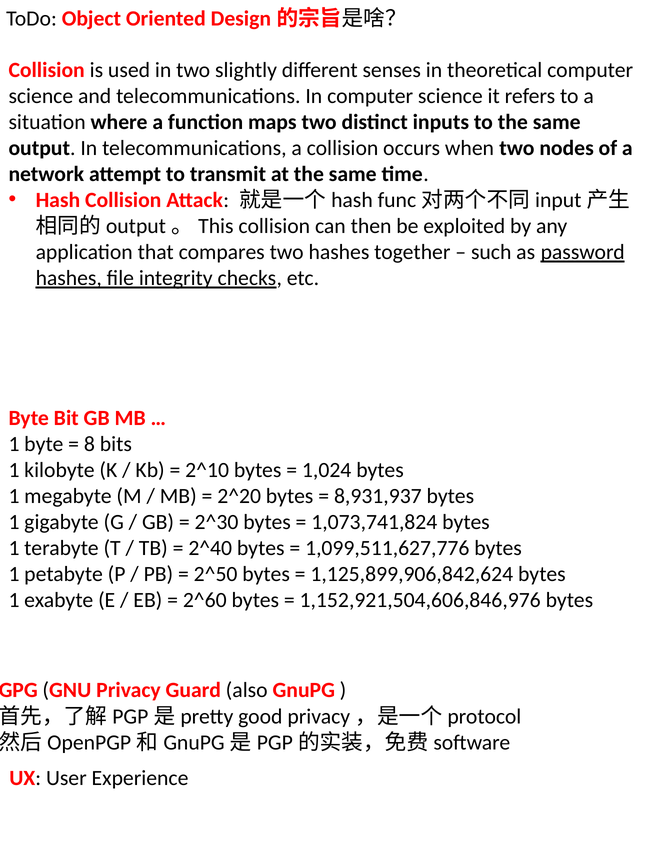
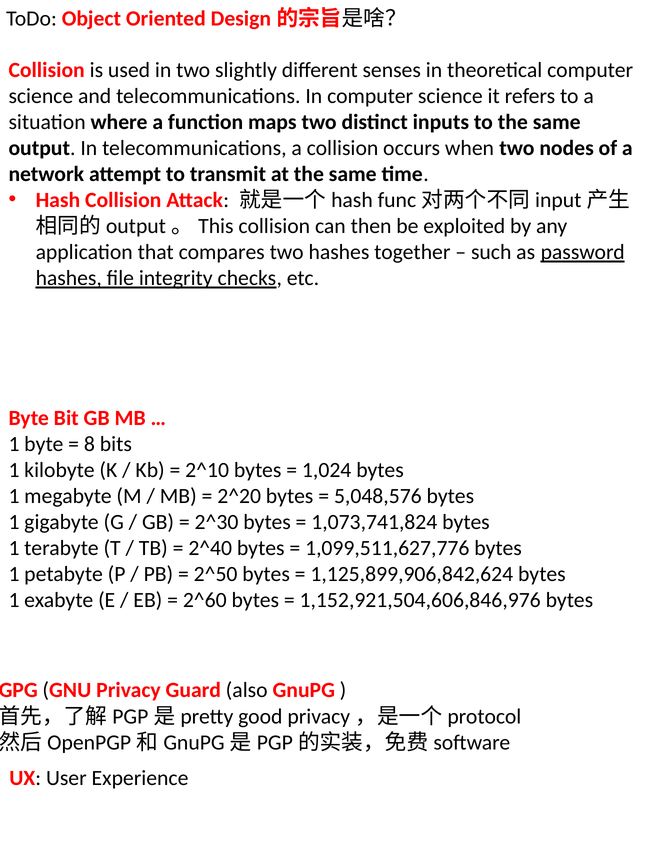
8,931,937: 8,931,937 -> 5,048,576 (378, 497)
